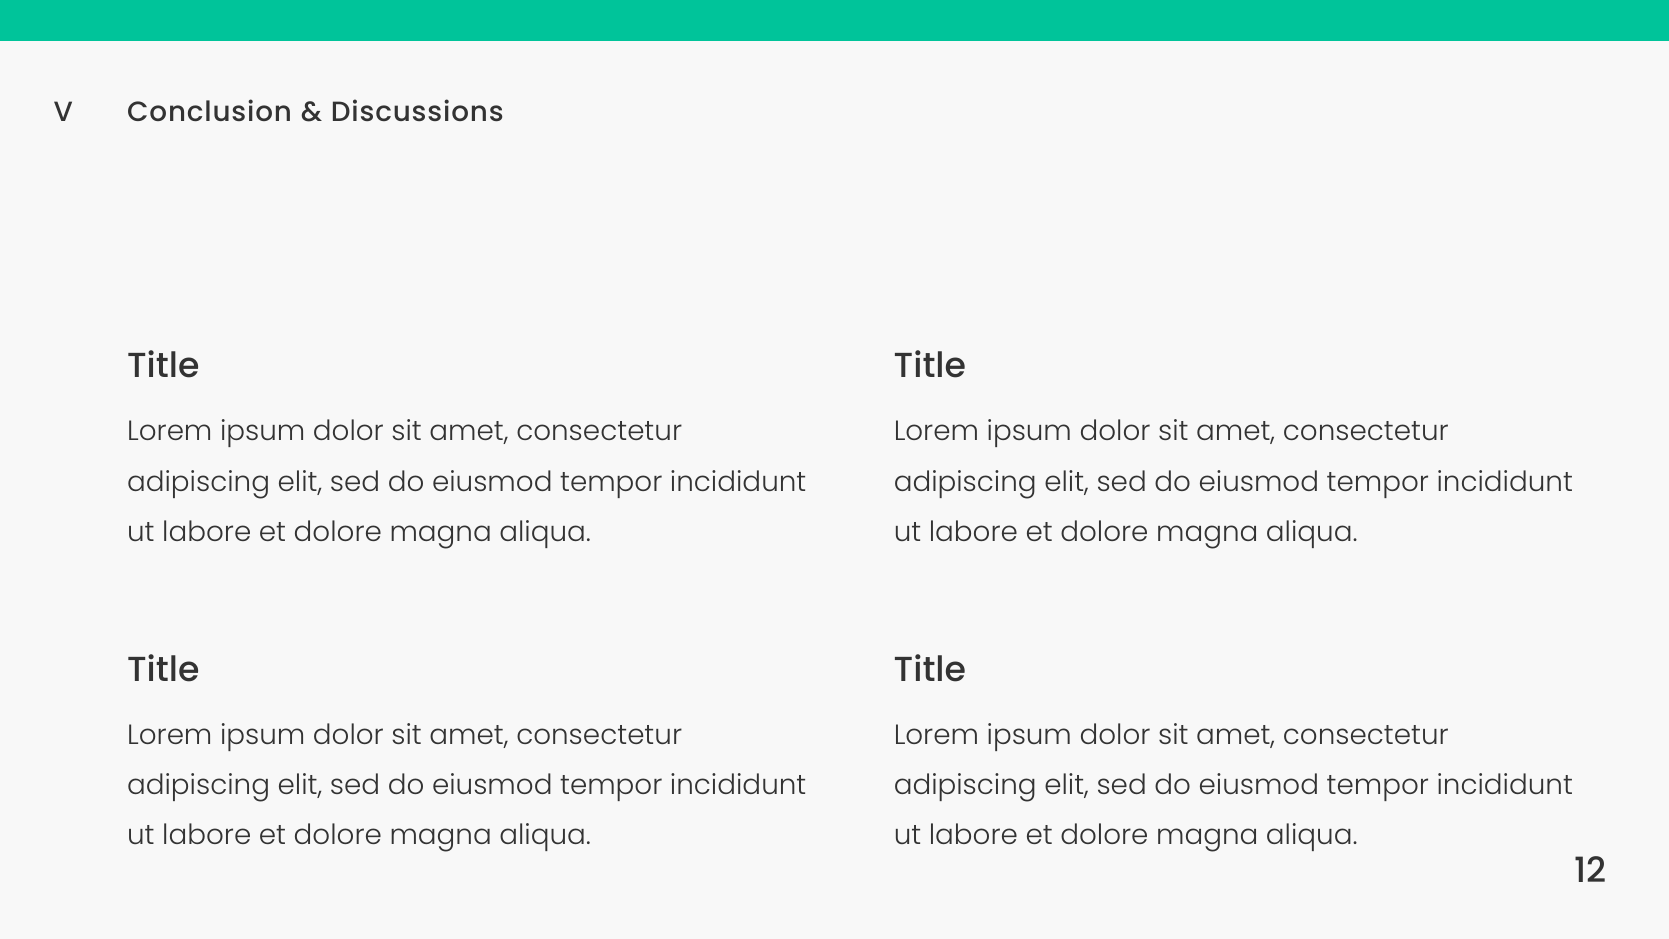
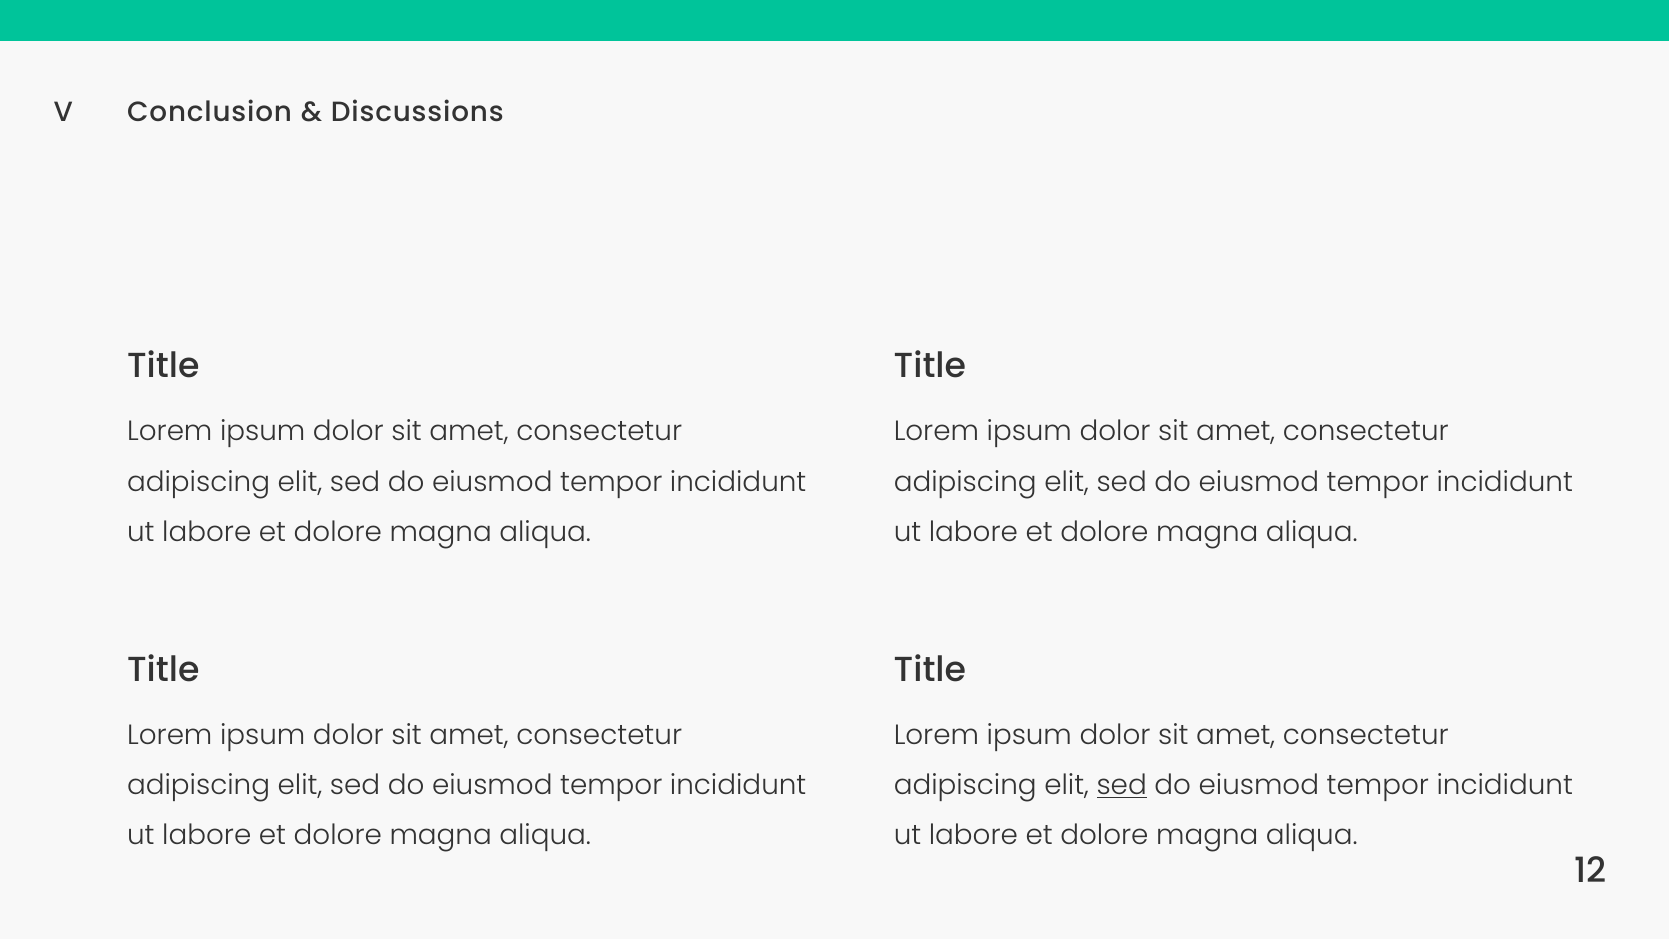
sed underline: none -> present (1122, 785)
